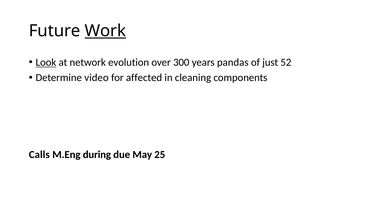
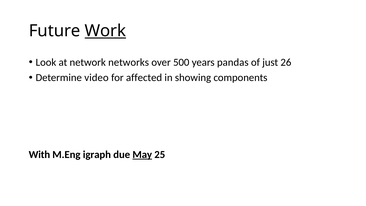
Look underline: present -> none (46, 62)
evolution: evolution -> networks (129, 62)
300: 300 -> 500 (181, 62)
52: 52 -> 26 (286, 62)
cleaning: cleaning -> showing (193, 78)
Calls: Calls -> With (39, 154)
during: during -> igraph (97, 154)
May underline: none -> present (142, 154)
